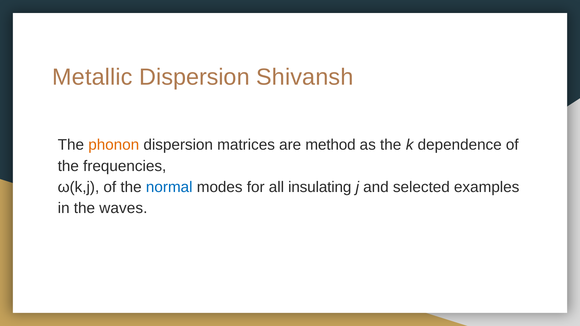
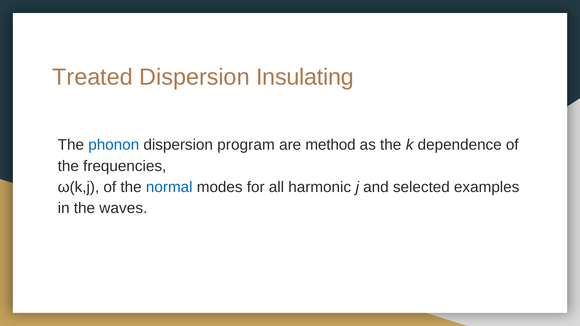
Metallic: Metallic -> Treated (93, 77)
Shivansh: Shivansh -> Insulating (305, 77)
phonon colour: orange -> blue (114, 145)
matrices: matrices -> program (246, 145)
insulating: insulating -> harmonic (320, 187)
